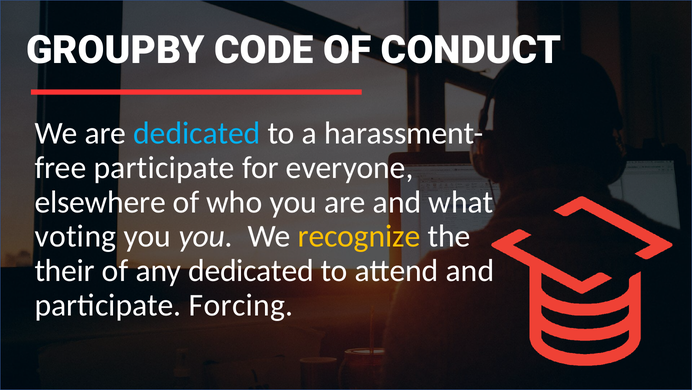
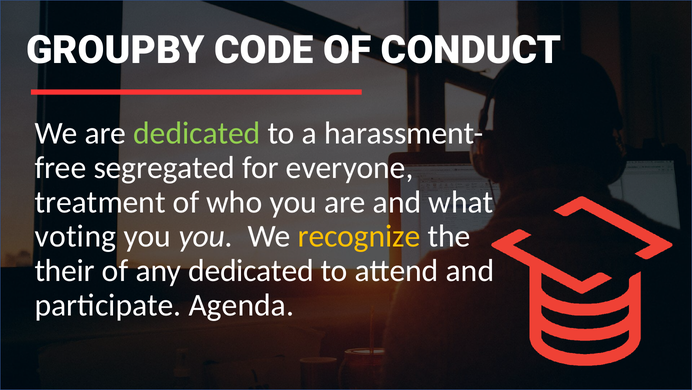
dedicated colour: light blue -> light green (197, 133)
participate: participate -> segregated (164, 167)
elsewhere: elsewhere -> treatment (100, 202)
Forcing: Forcing -> Agenda (241, 304)
